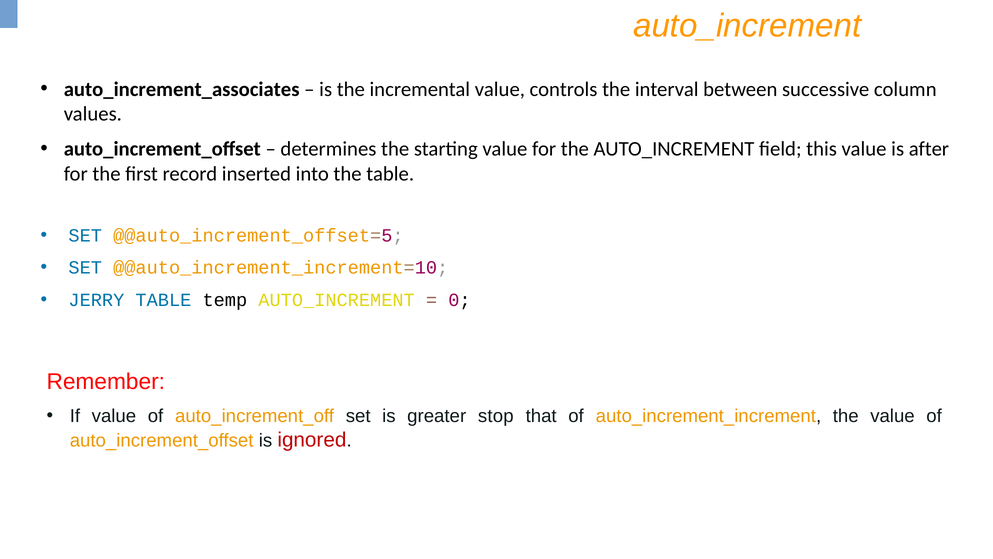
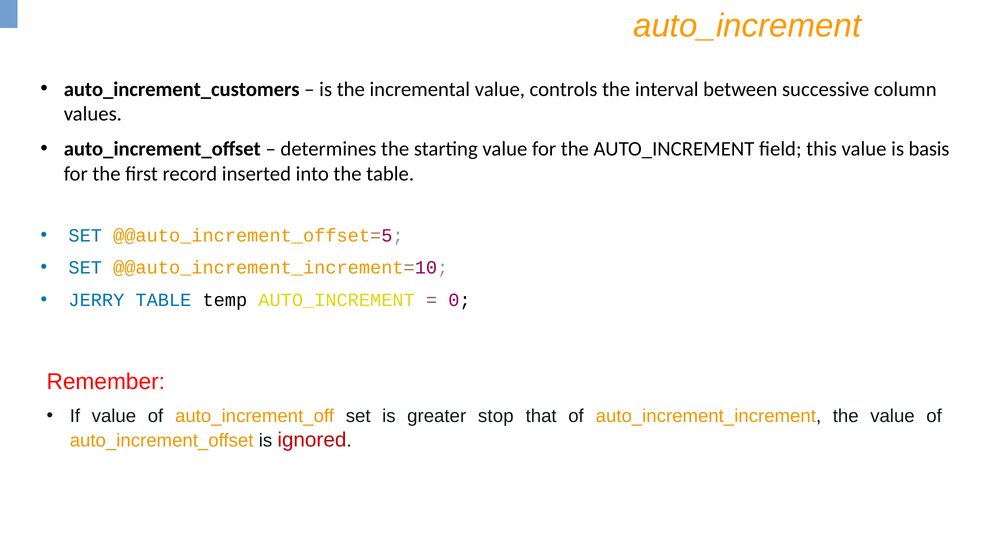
auto_increment_associates: auto_increment_associates -> auto_increment_customers (182, 89)
after: after -> basis (929, 149)
